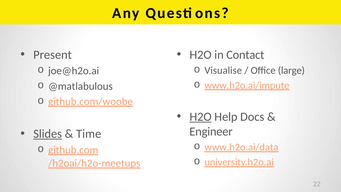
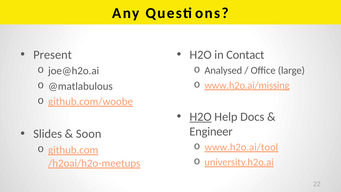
Visualise: Visualise -> Analysed (223, 70)
www.h2o.ai/impute: www.h2o.ai/impute -> www.h2o.ai/missing (247, 85)
Slides underline: present -> none (48, 134)
Time: Time -> Soon (89, 134)
www.h2o.ai/data: www.h2o.ai/data -> www.h2o.ai/tool (241, 147)
